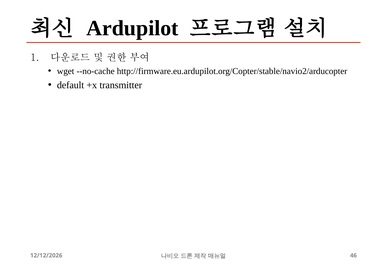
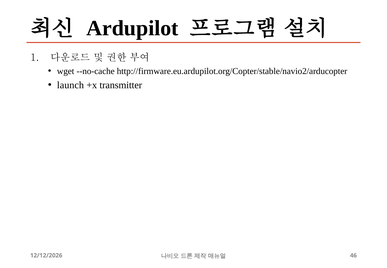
default: default -> launch (70, 85)
